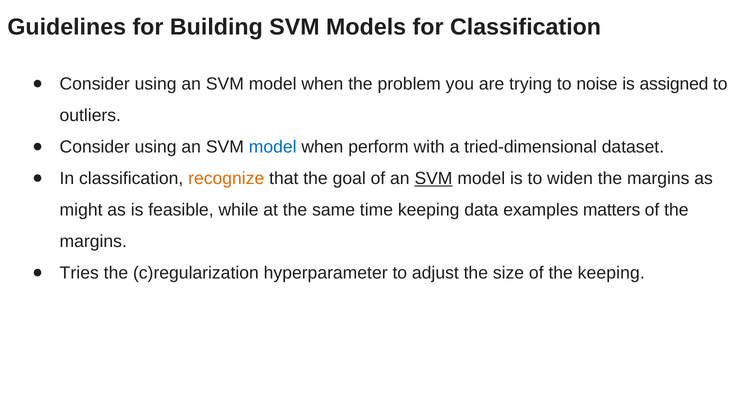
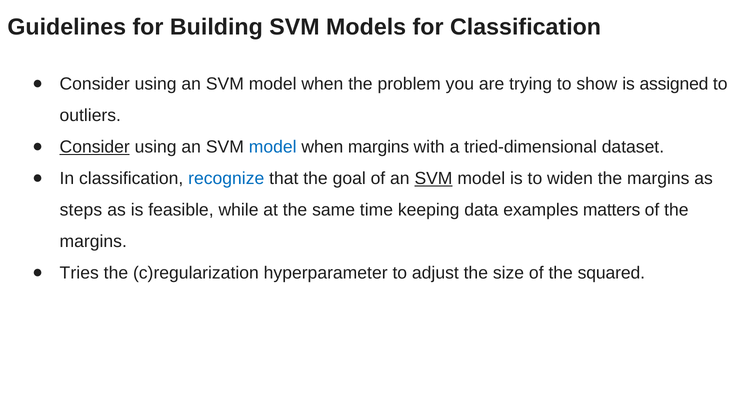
noise: noise -> show (597, 84)
Consider underline: none -> present (95, 147)
when perform: perform -> margins (379, 147)
recognize colour: orange -> blue (226, 179)
might: might -> steps (81, 210)
the keeping: keeping -> squared (611, 273)
